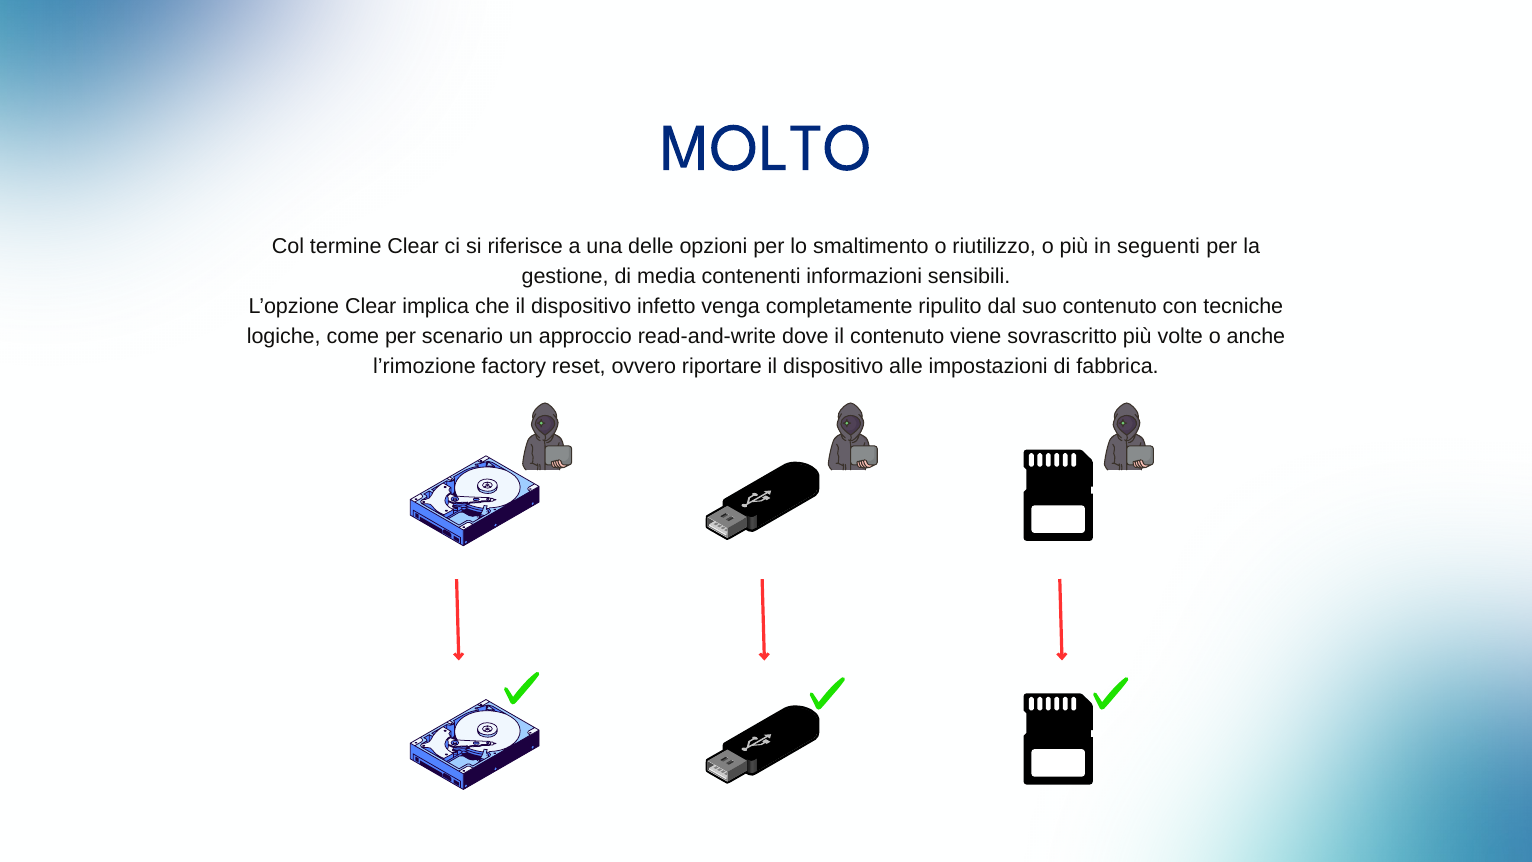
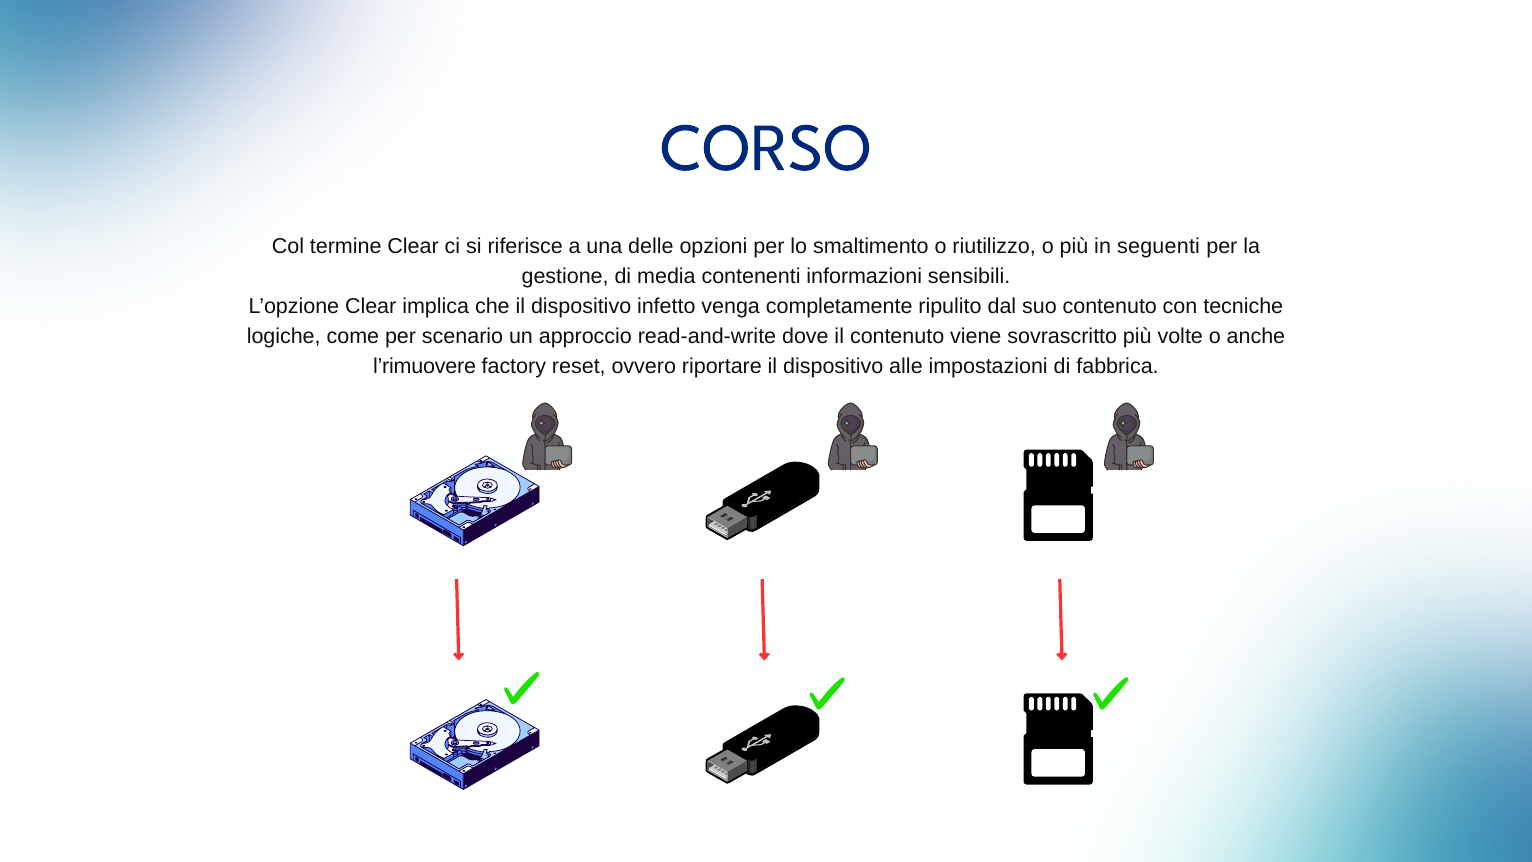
MOLTO: MOLTO -> CORSO (766, 148)
l’rimozione: l’rimozione -> l’rimuovere (425, 366)
